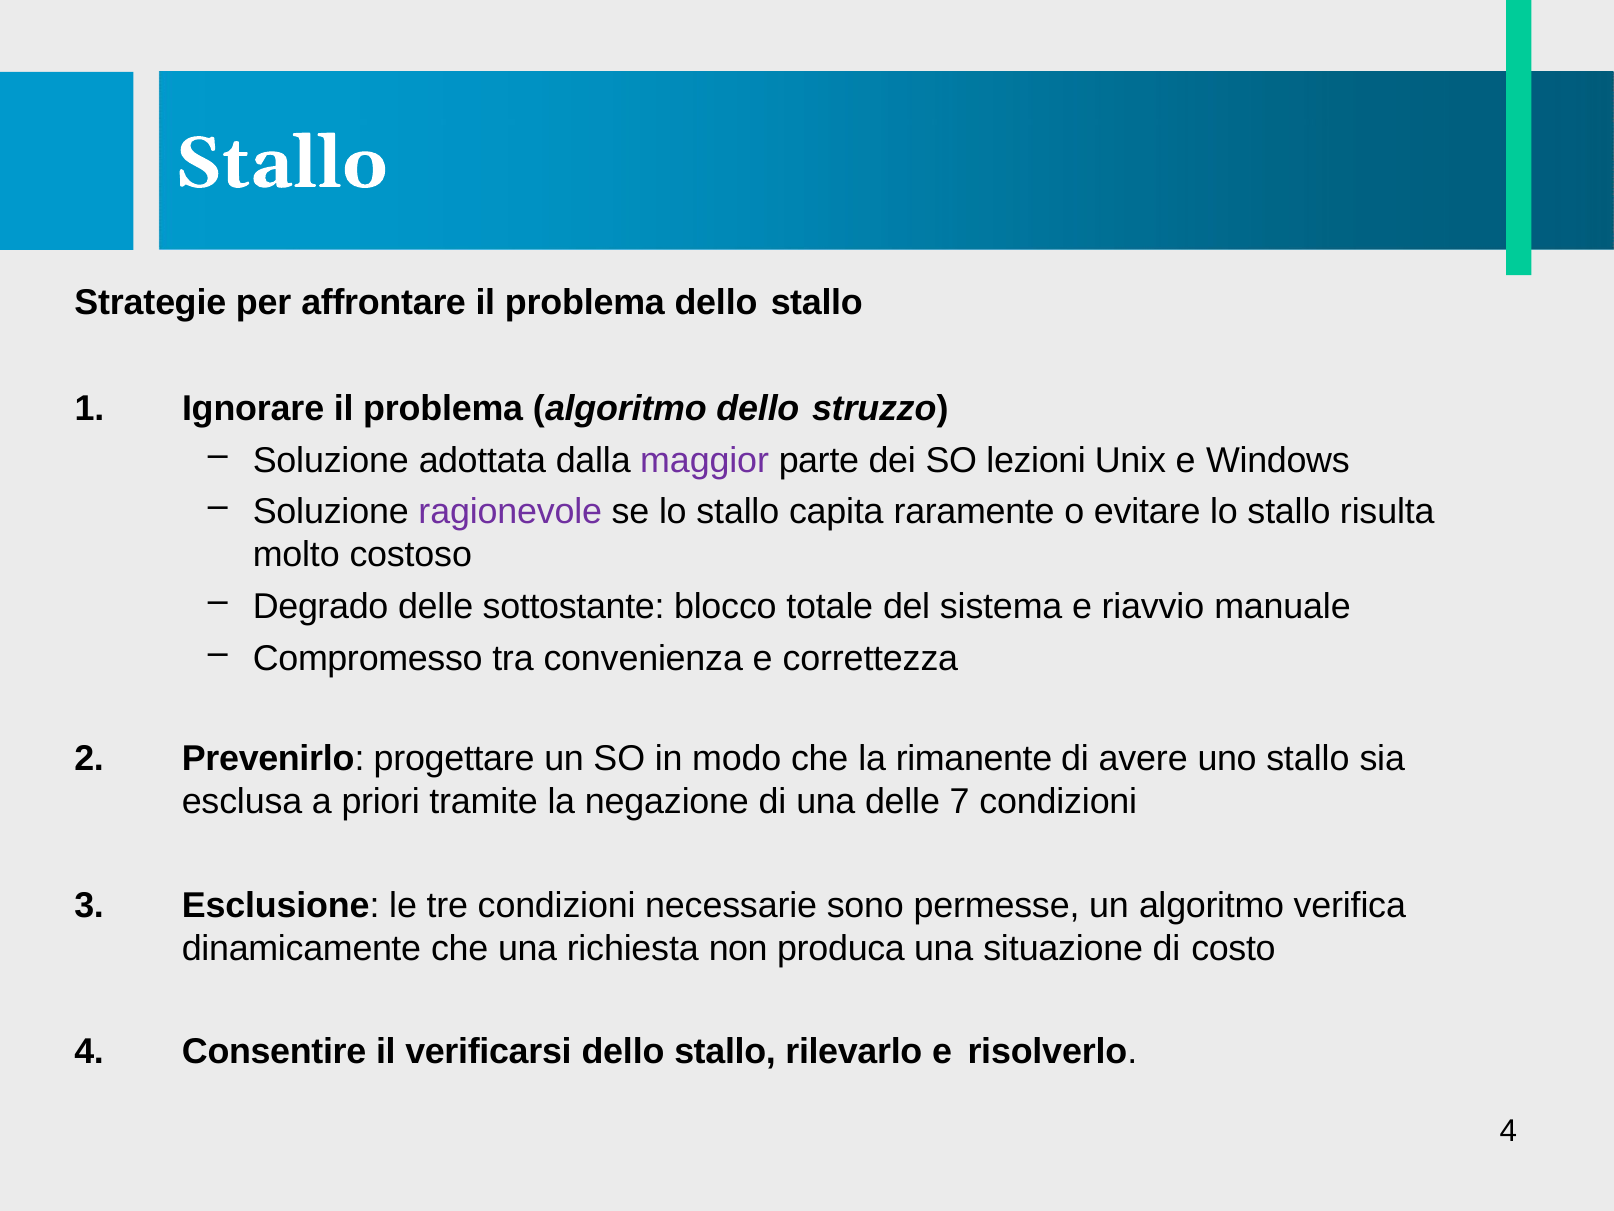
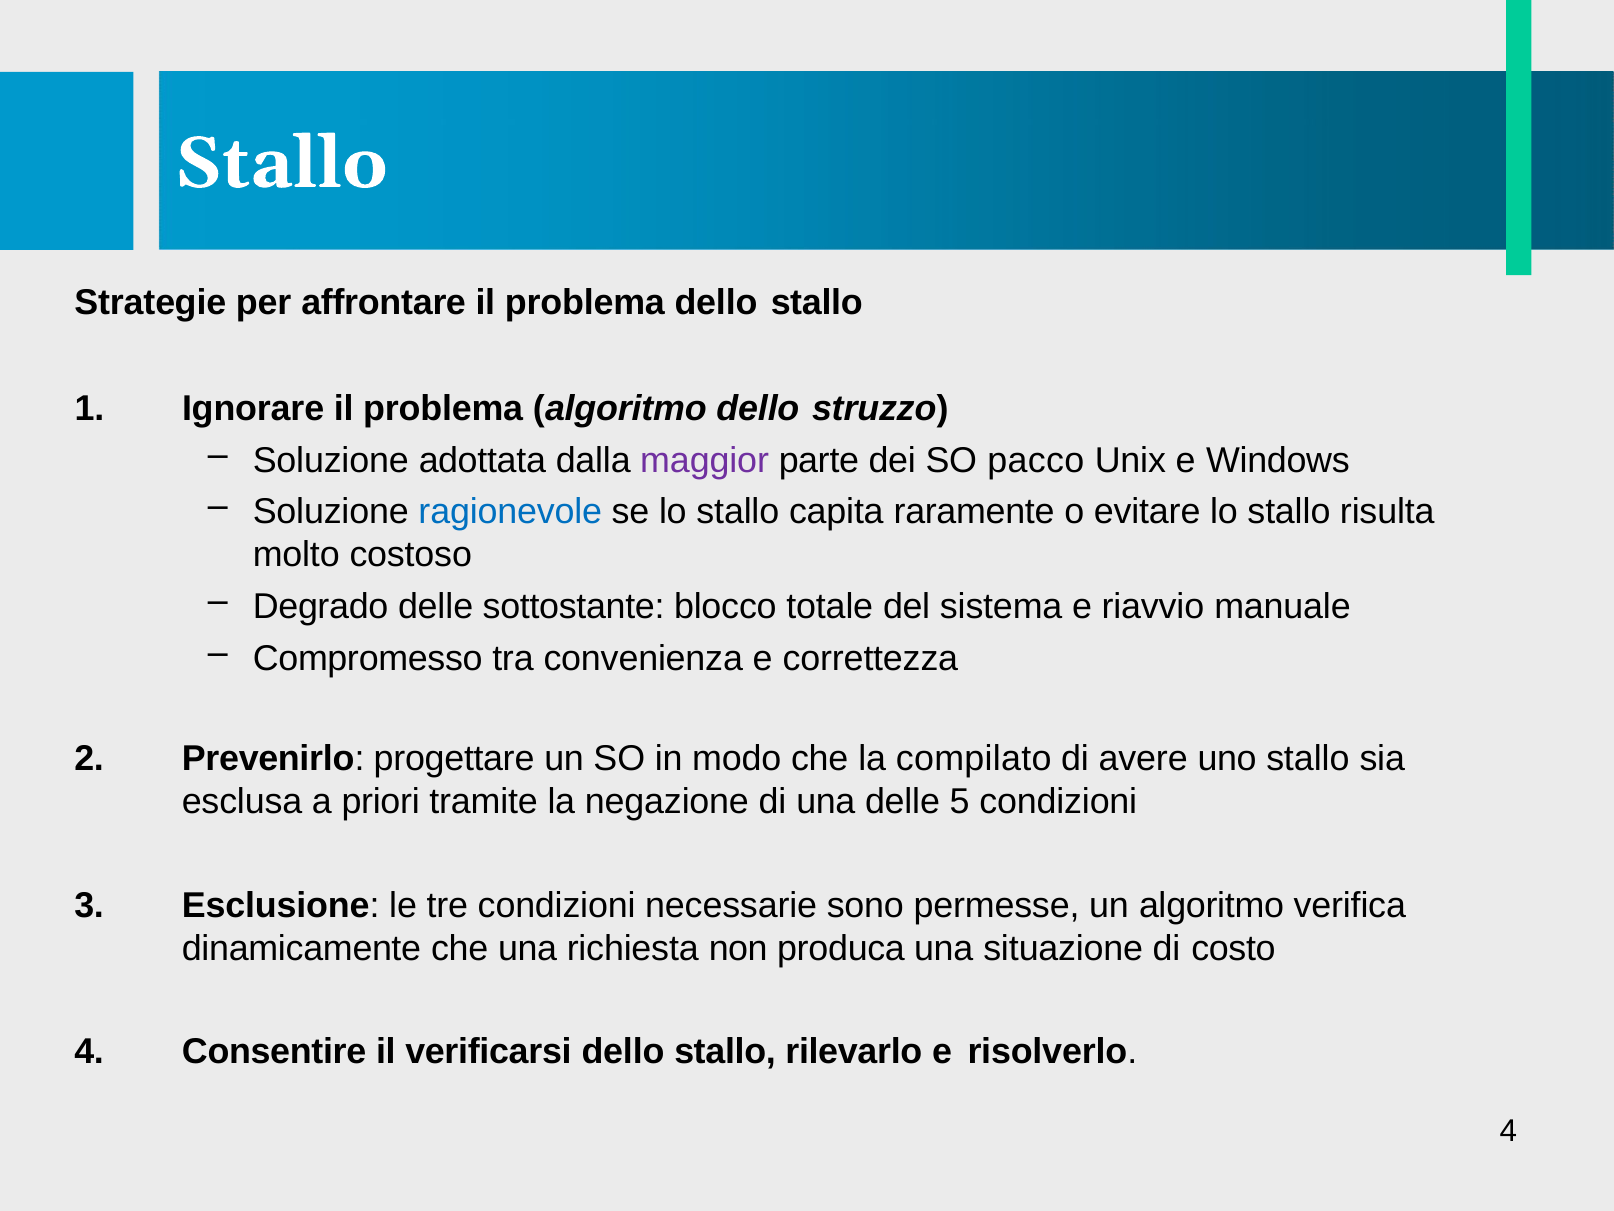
lezioni: lezioni -> pacco (1036, 460)
ragionevole colour: purple -> blue (510, 512)
rimanente: rimanente -> compilato (974, 759)
7: 7 -> 5 (959, 802)
